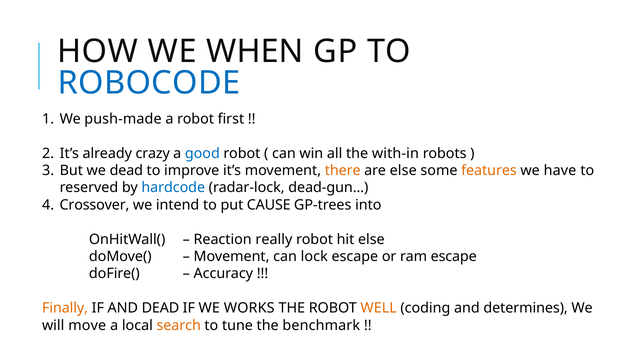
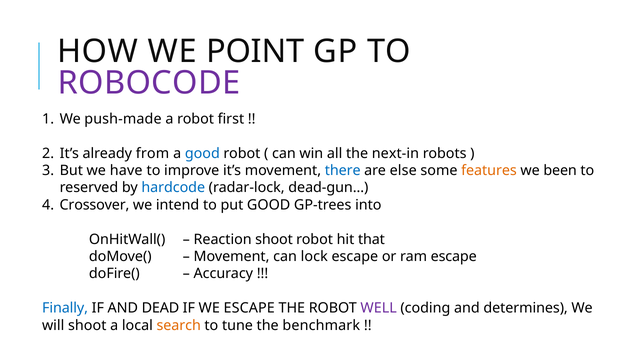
WHEN: WHEN -> POINT (255, 51)
ROBOCODE colour: blue -> purple (149, 83)
crazy: crazy -> from (153, 153)
with-in: with-in -> next-in (395, 153)
we dead: dead -> have (126, 170)
there colour: orange -> blue (343, 170)
have: have -> been (560, 170)
put CAUSE: CAUSE -> GOOD (269, 205)
Reaction really: really -> shoot (274, 239)
hit else: else -> that (371, 239)
Finally colour: orange -> blue (65, 308)
WE WORKS: WORKS -> ESCAPE (249, 308)
WELL colour: orange -> purple (379, 308)
will move: move -> shoot (87, 325)
